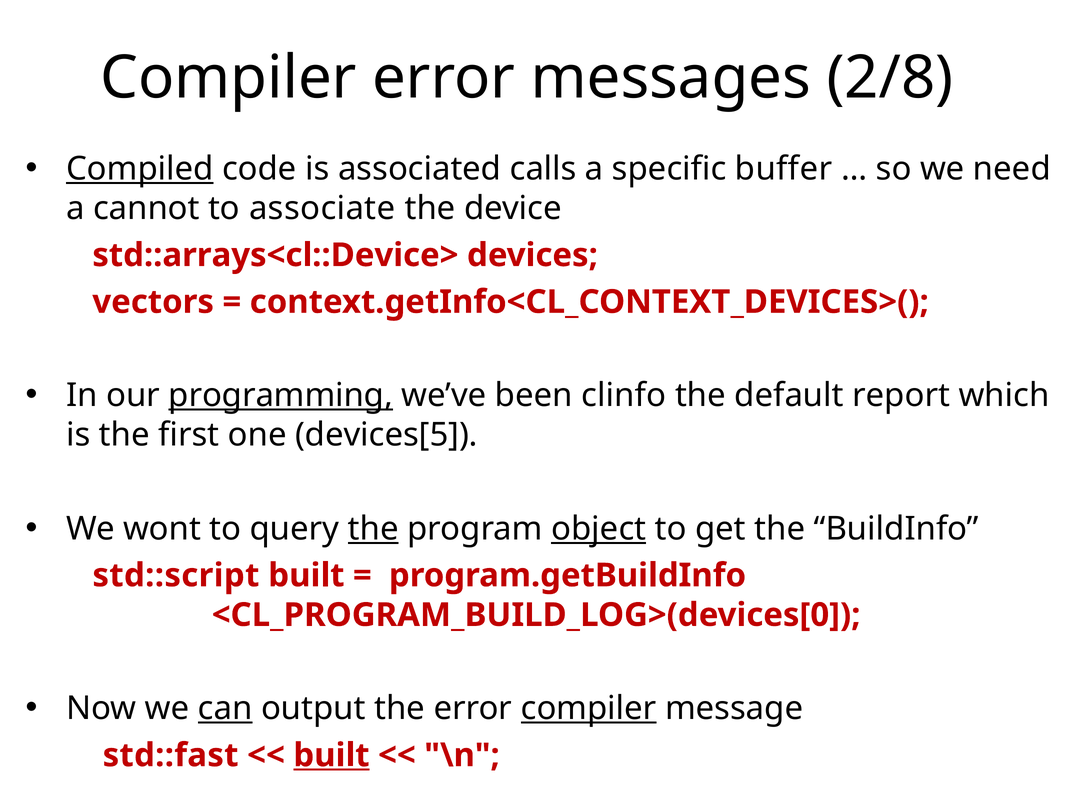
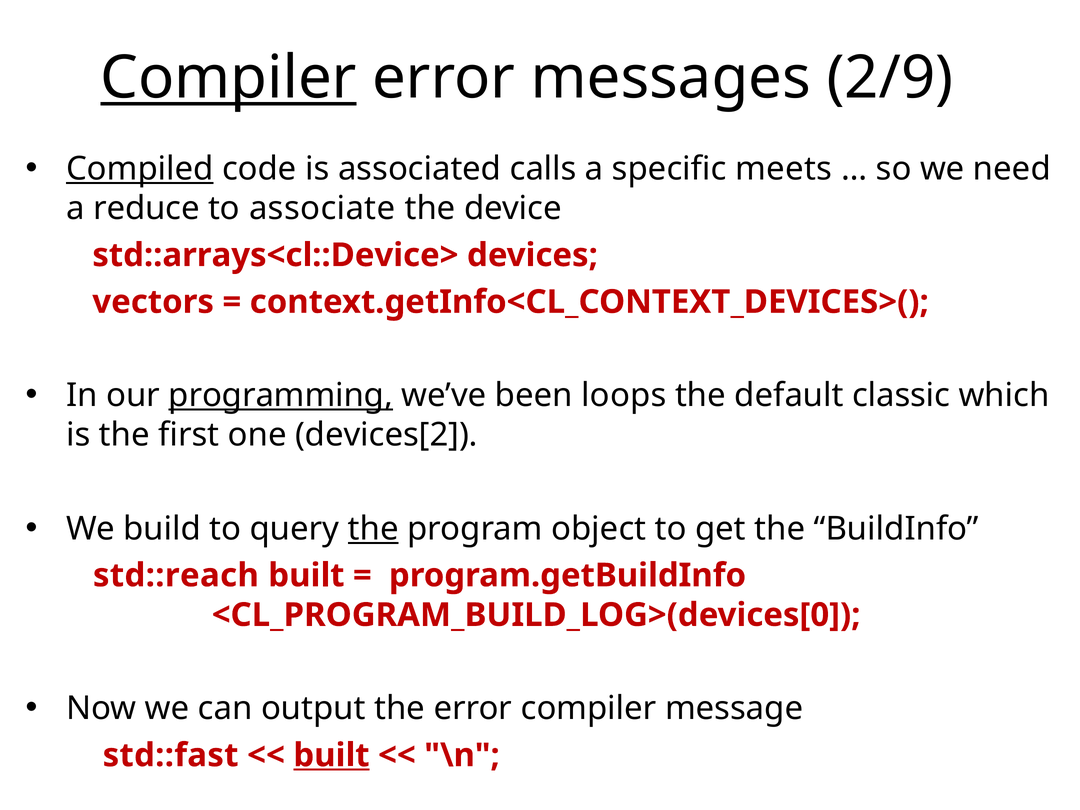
Compiler underline: none -> present (228, 78)
2/8: 2/8 -> 2/9 (890, 78)
buffer: buffer -> meets (784, 169)
cannot: cannot -> reduce (146, 208)
clinfo: clinfo -> loops (624, 396)
report: report -> classic (901, 396)
devices[5: devices[5 -> devices[2 (386, 435)
wont: wont -> build (162, 529)
object underline: present -> none (599, 529)
std::script: std::script -> std::reach (176, 575)
can underline: present -> none (225, 709)
compiler underline: present -> none (589, 709)
